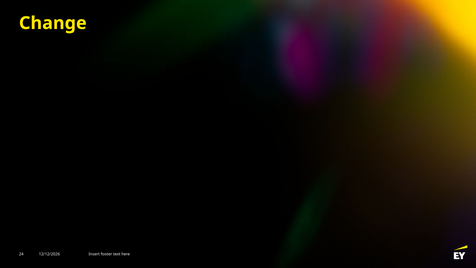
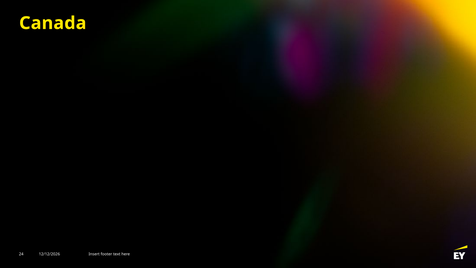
Change: Change -> Canada (53, 23)
